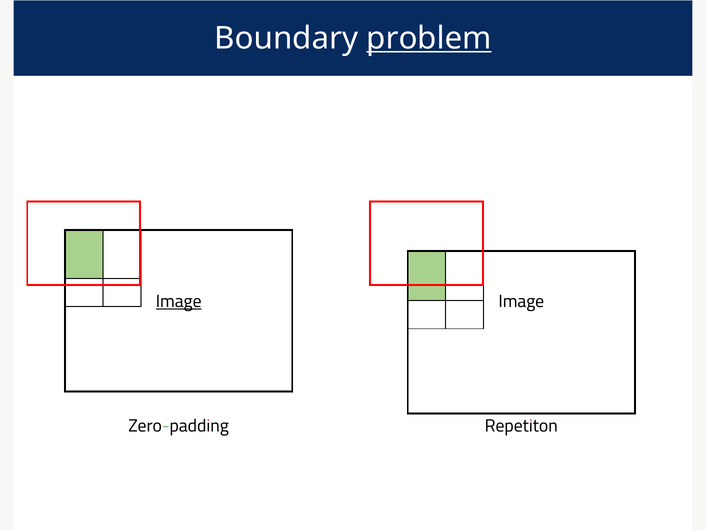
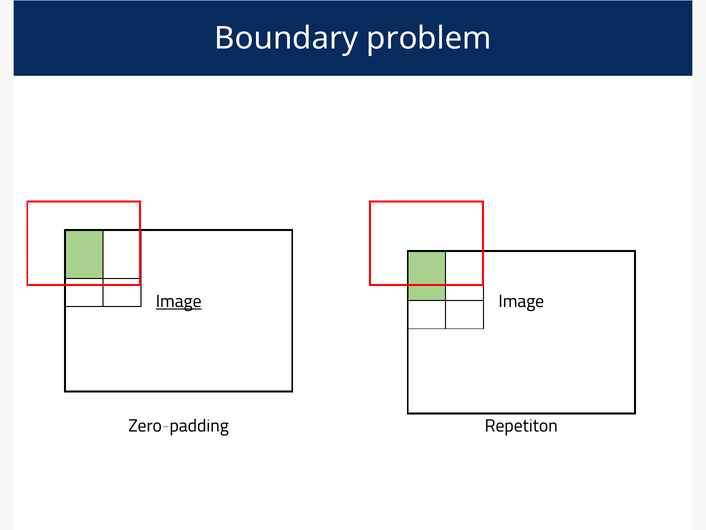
problem underline: present -> none (429, 38)
